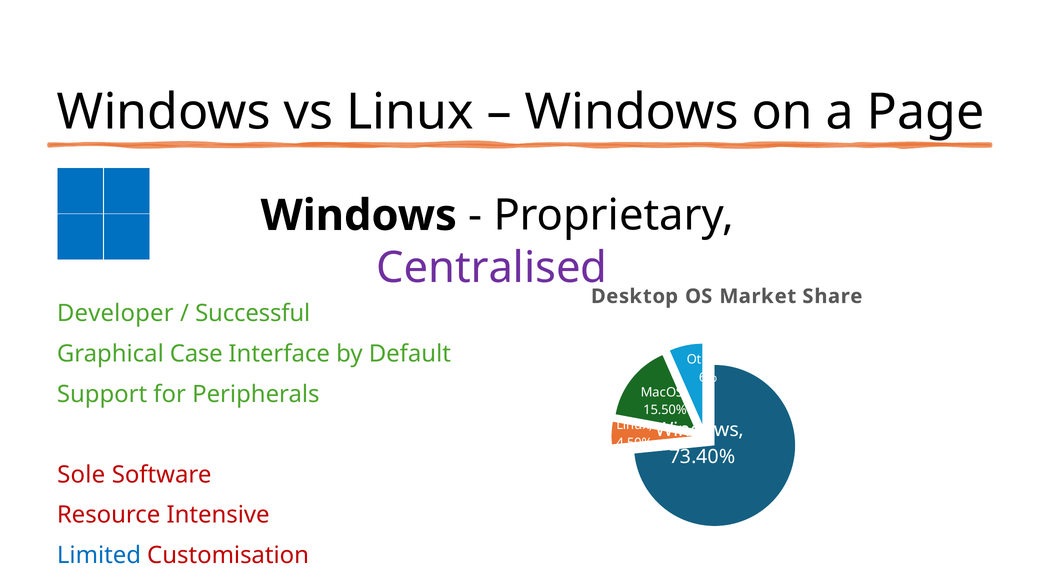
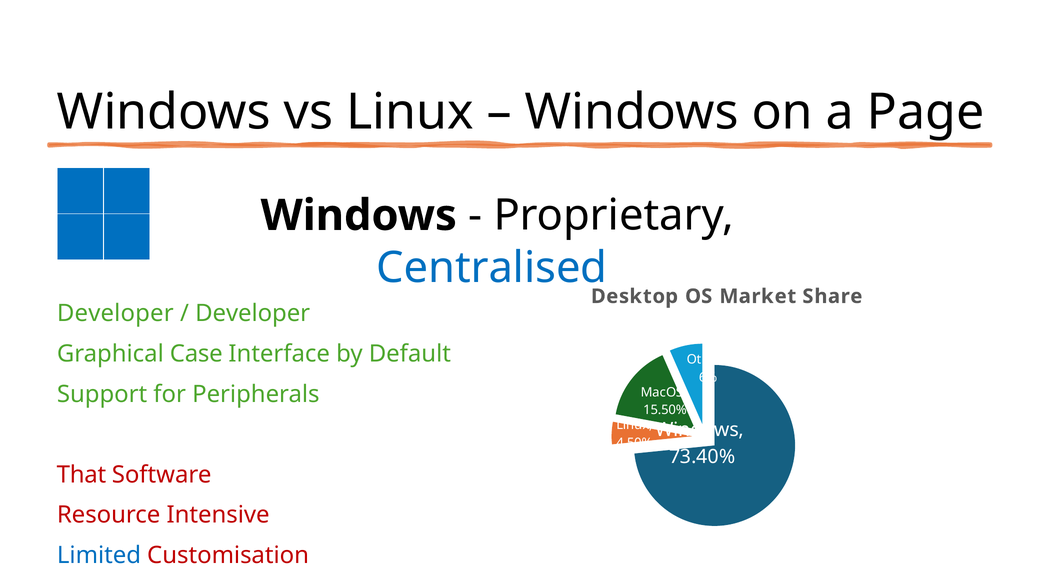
Centralised colour: purple -> blue (492, 268)
Successful: Successful -> Developer (253, 314)
Sole: Sole -> That (81, 475)
